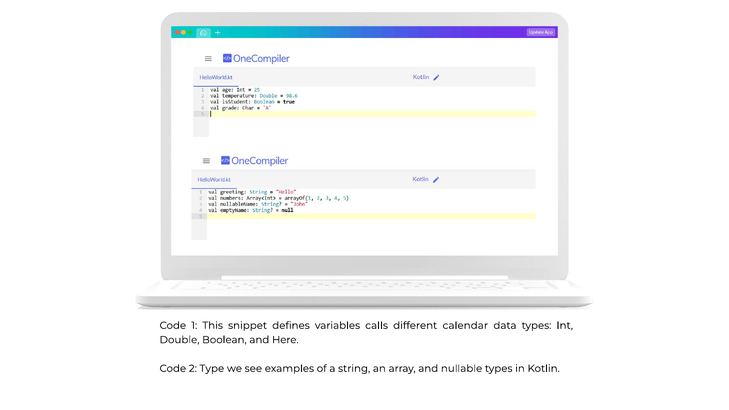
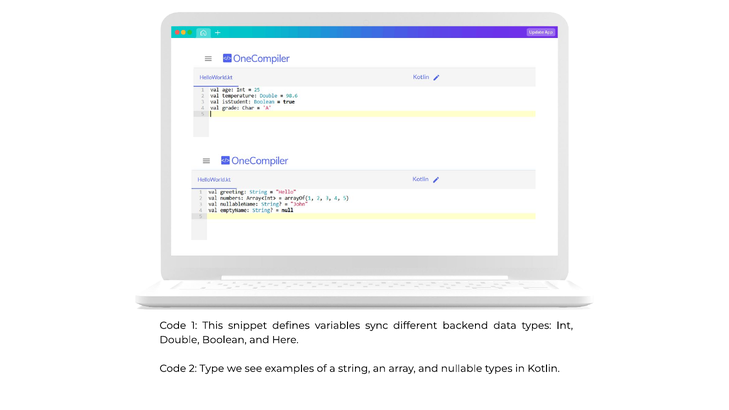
calls: calls -> sync (377, 326)
calendar: calendar -> backend (465, 326)
